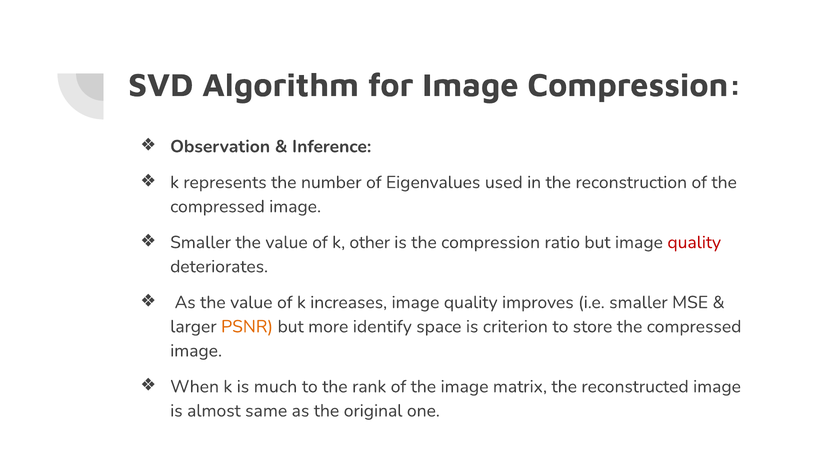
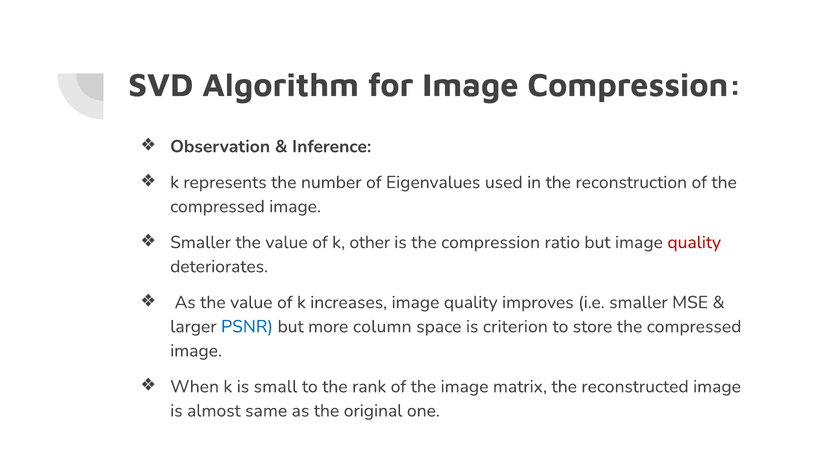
PSNR colour: orange -> blue (247, 326)
identify: identify -> column (382, 326)
much: much -> small (275, 386)
